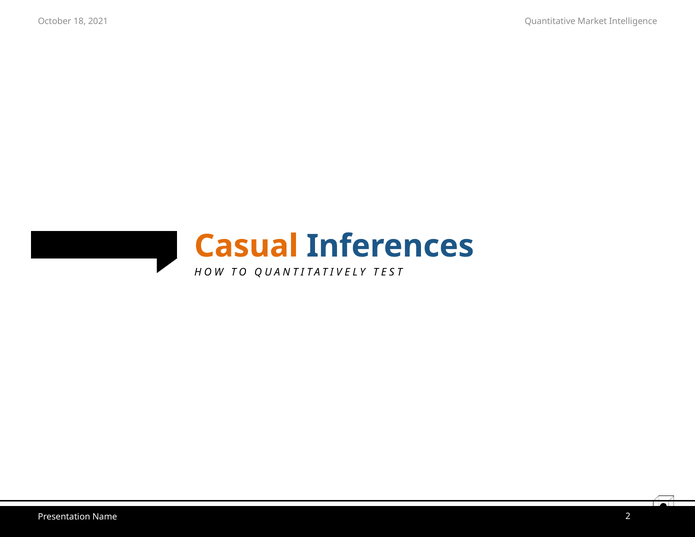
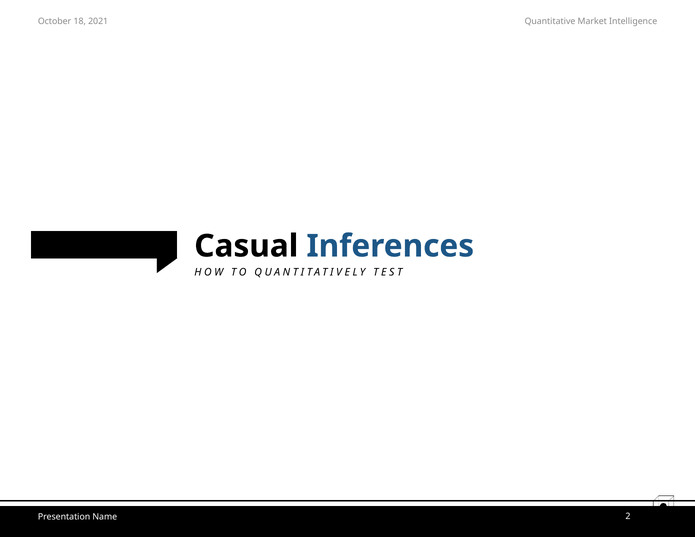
Casual colour: orange -> black (246, 246)
